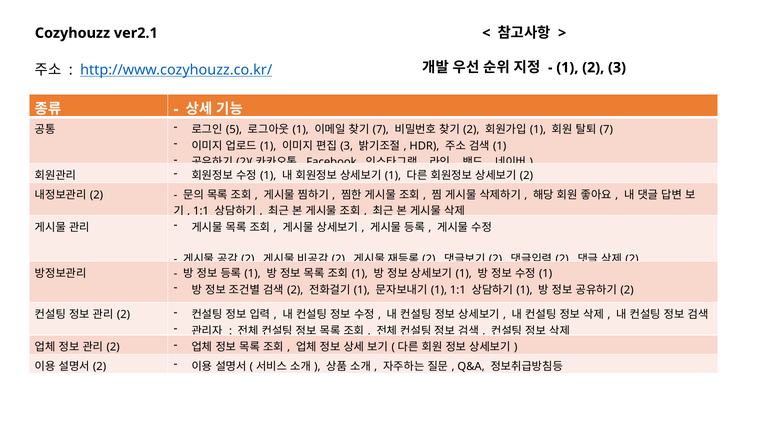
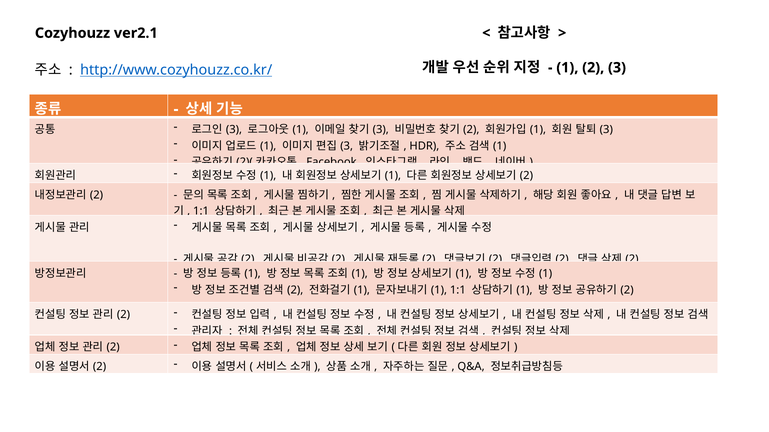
5: 5 -> 3 (234, 130)
7: 7 -> 3 (381, 130)
7: 7 -> 3 (606, 130)
